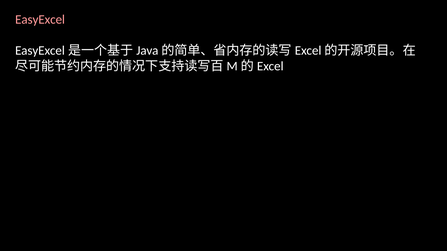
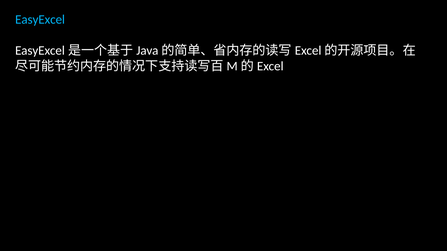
EasyExcel colour: pink -> light blue (40, 19)
